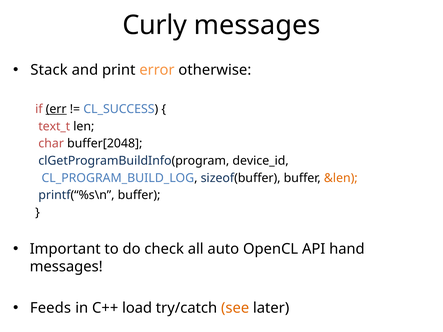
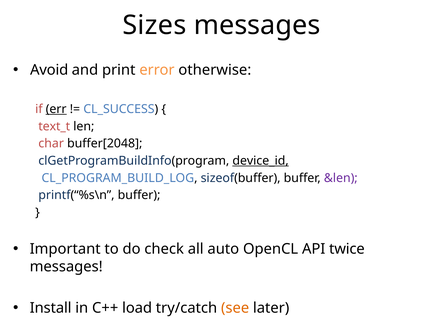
Curly: Curly -> Sizes (154, 25)
Stack: Stack -> Avoid (49, 70)
device_id underline: none -> present (261, 161)
&len colour: orange -> purple (341, 178)
hand: hand -> twice (347, 249)
Feeds: Feeds -> Install (51, 308)
